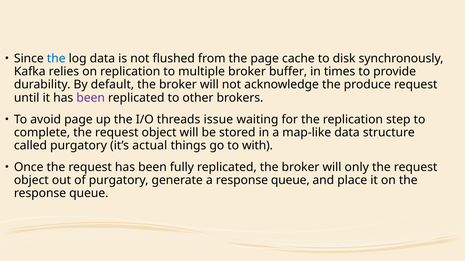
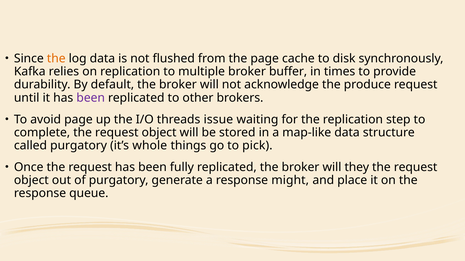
the colour: blue -> orange (56, 59)
actual: actual -> whole (150, 146)
with: with -> pick (257, 146)
only: only -> they (357, 168)
a response queue: queue -> might (290, 181)
